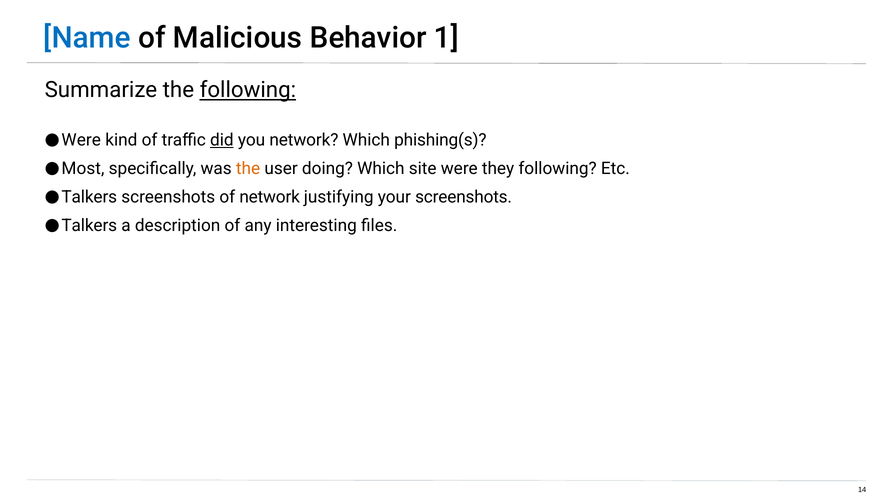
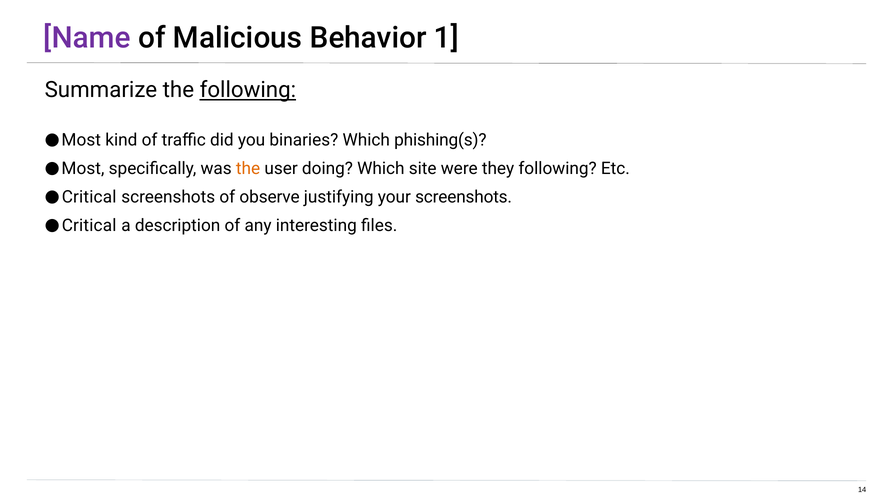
Name colour: blue -> purple (87, 38)
Were: Were -> Most (81, 140)
did underline: present -> none (222, 140)
you network: network -> binaries (304, 140)
Talkers: Talkers -> Critical (89, 197)
of network: network -> observe (270, 197)
Talkers: Talkers -> Critical (89, 225)
